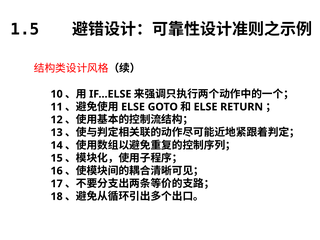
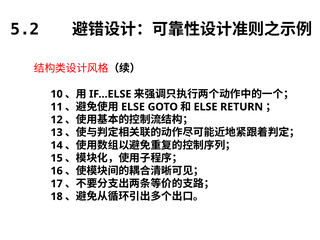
1.5: 1.5 -> 5.2 (25, 29)
